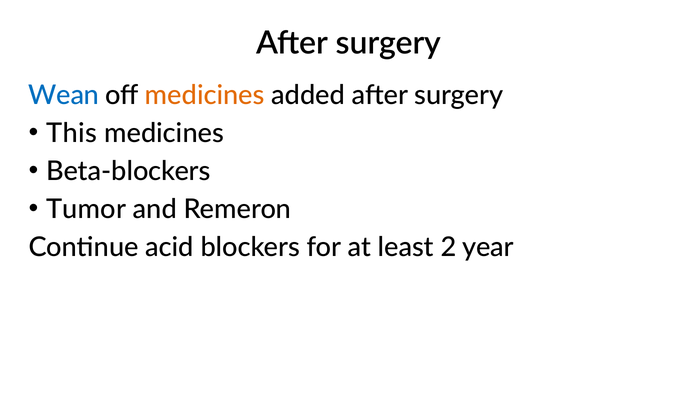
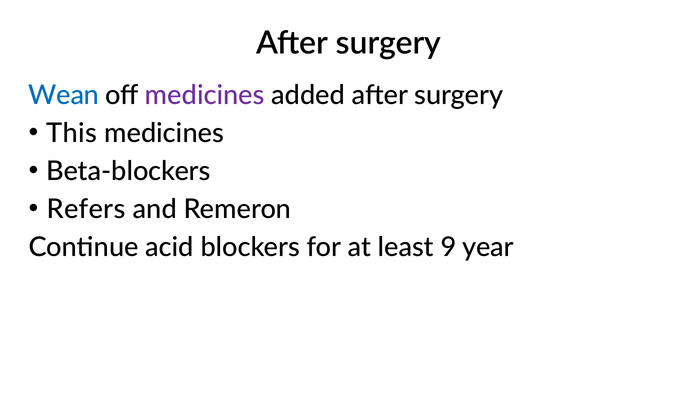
medicines colour: orange -> purple (205, 95)
Tumor: Tumor -> Refers (86, 209)
2: 2 -> 9 (448, 247)
